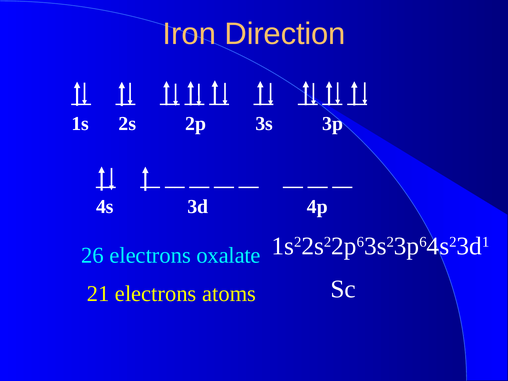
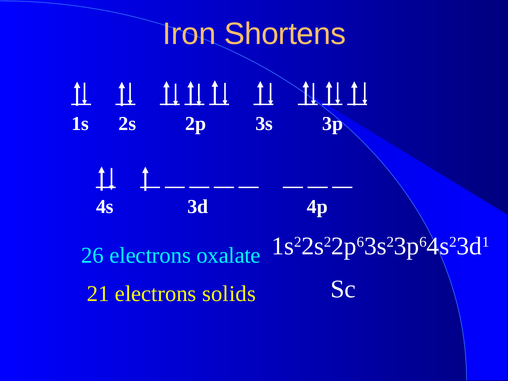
Direction: Direction -> Shortens (285, 34)
atoms: atoms -> solids (229, 294)
